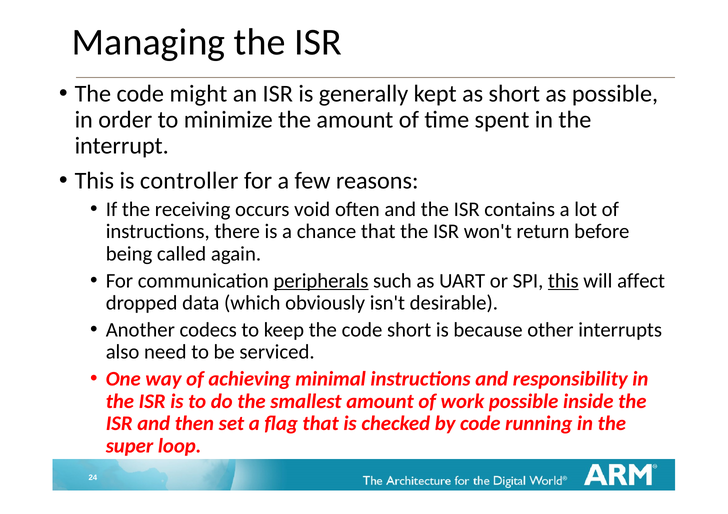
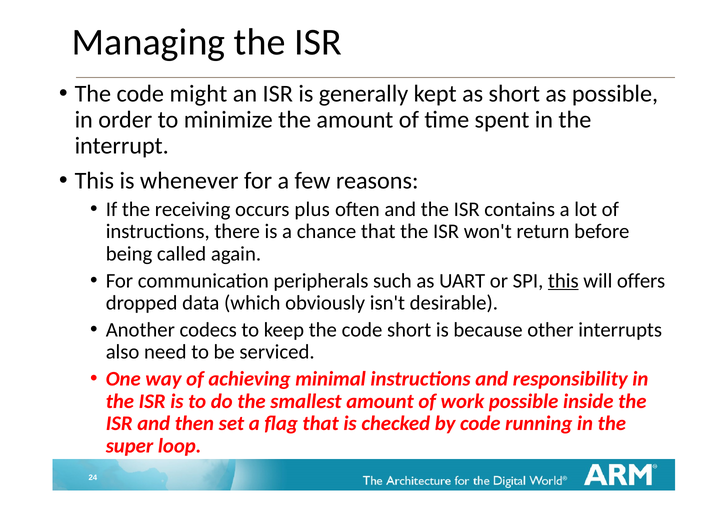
controller: controller -> whenever (189, 181)
void: void -> plus (312, 209)
peripherals underline: present -> none (321, 281)
affect: affect -> offers (641, 281)
